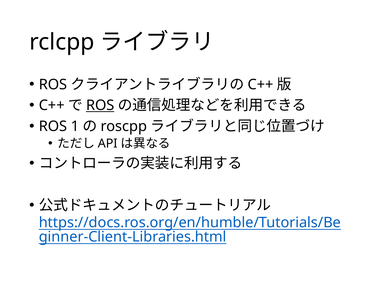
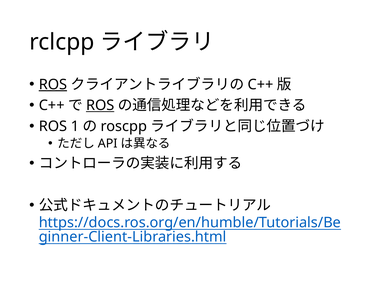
ROS underline: none -> present (53, 84)
